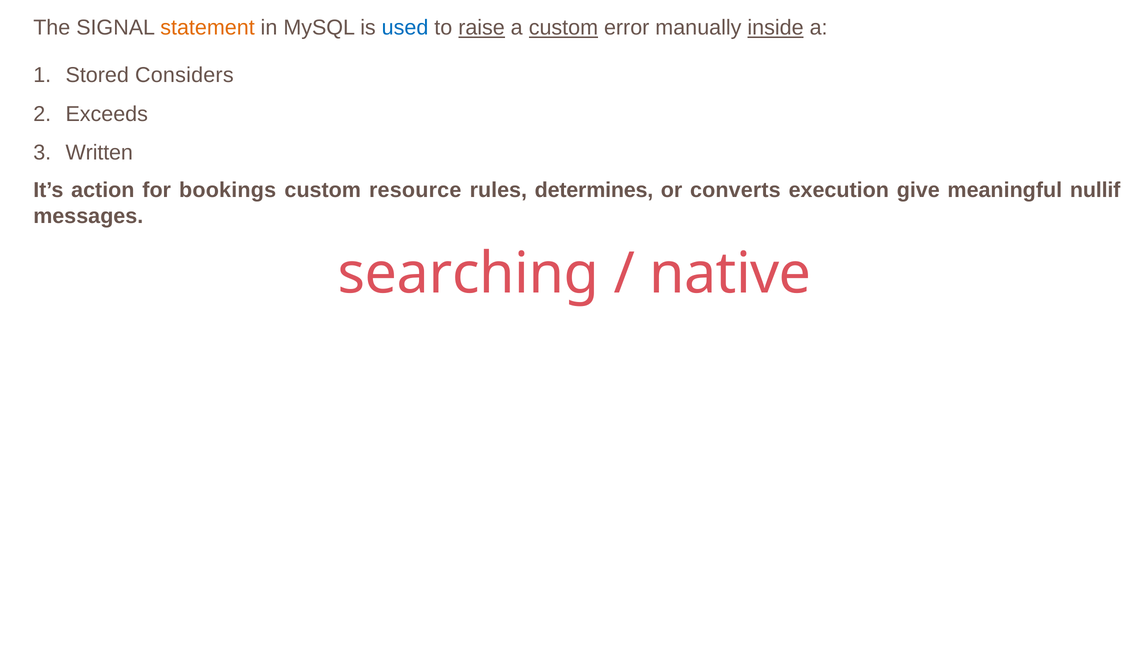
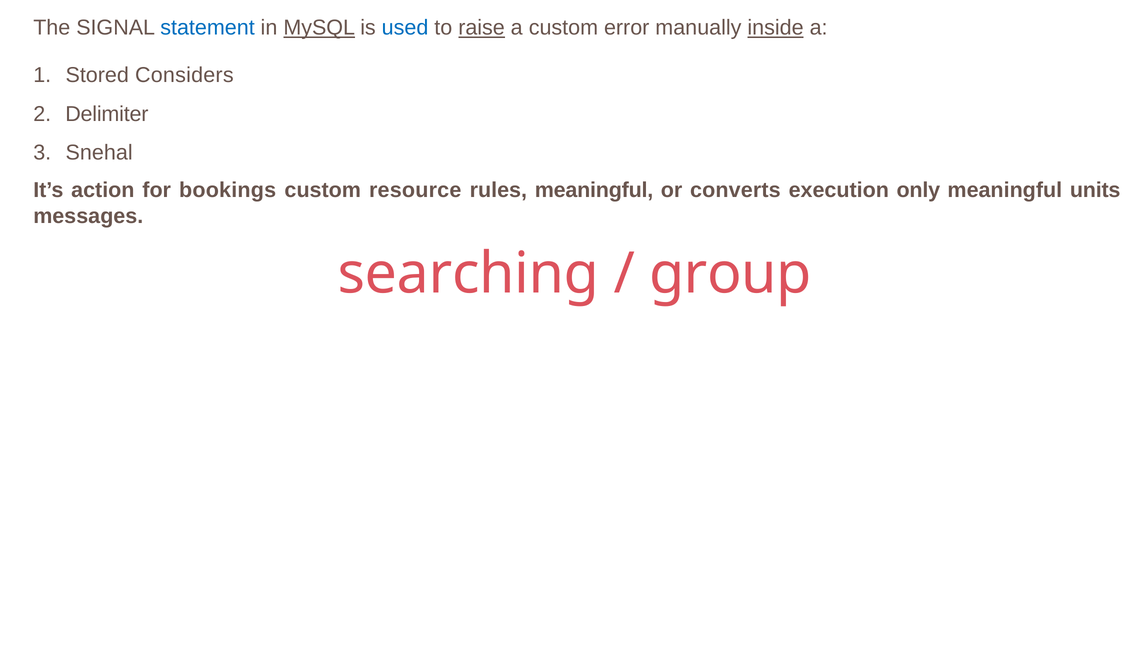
statement colour: orange -> blue (208, 28)
MySQL underline: none -> present (319, 28)
custom underline: present -> none (563, 28)
Exceeds: Exceeds -> Delimiter (107, 114)
Written: Written -> Snehal (99, 153)
rules determines: determines -> meaningful (594, 190)
give: give -> only (918, 190)
nullif: nullif -> units (1095, 190)
native: native -> group (730, 273)
